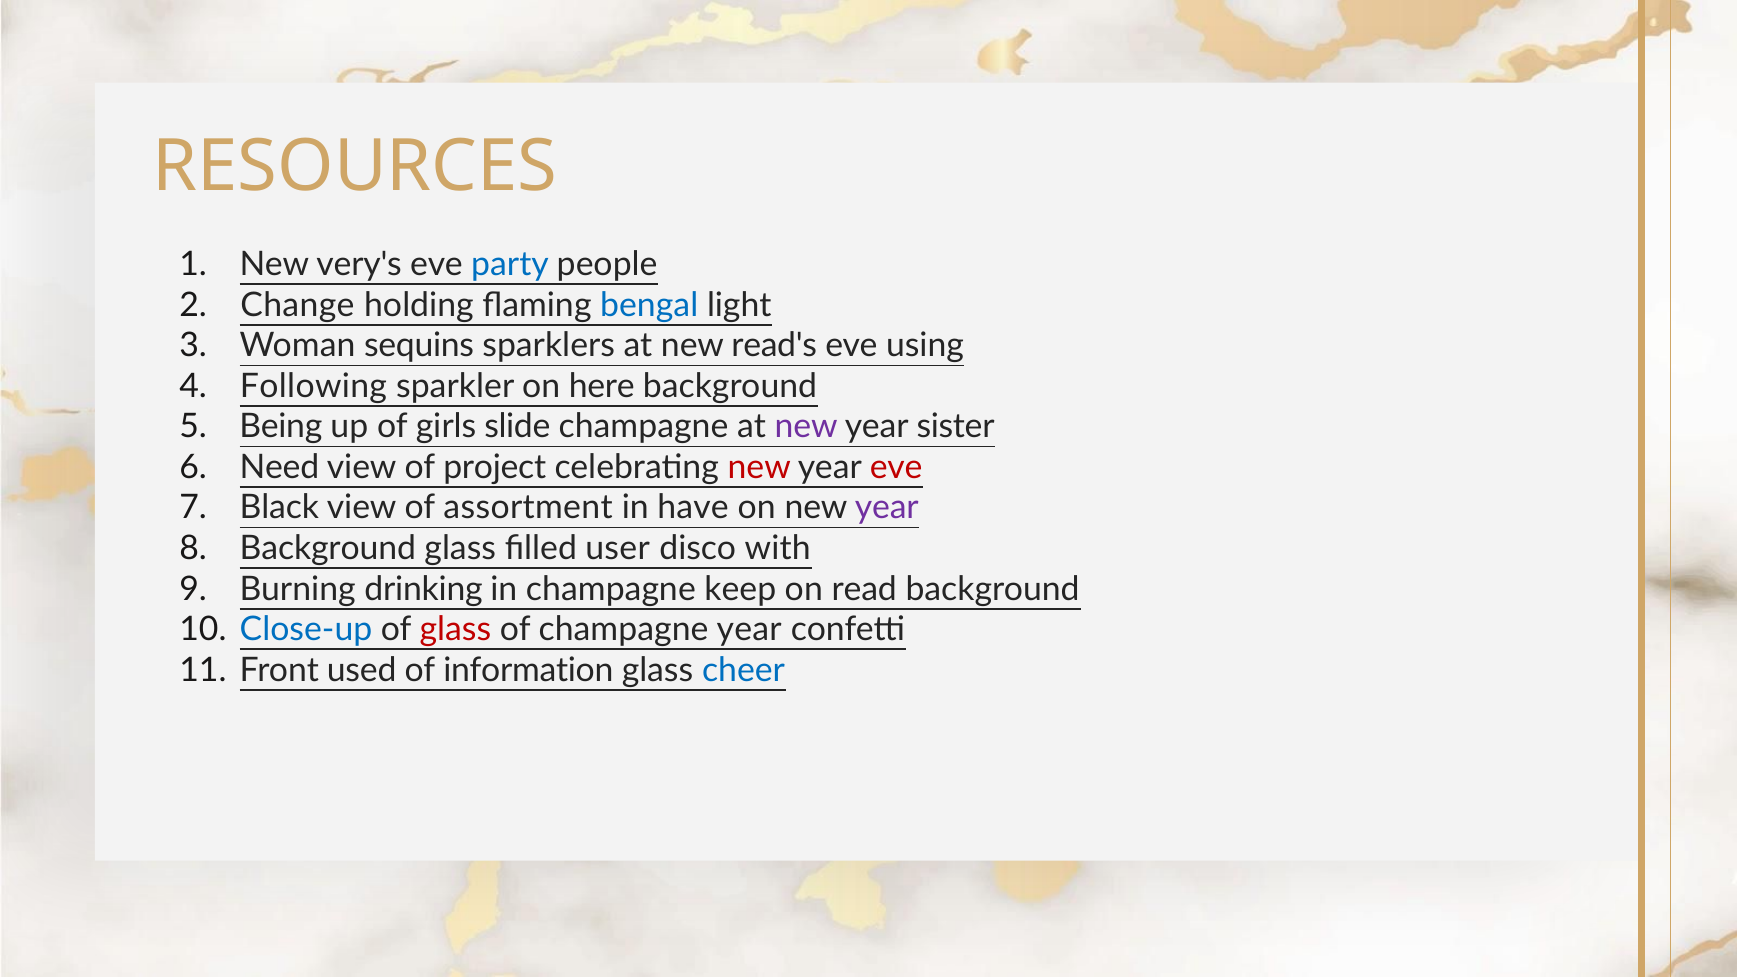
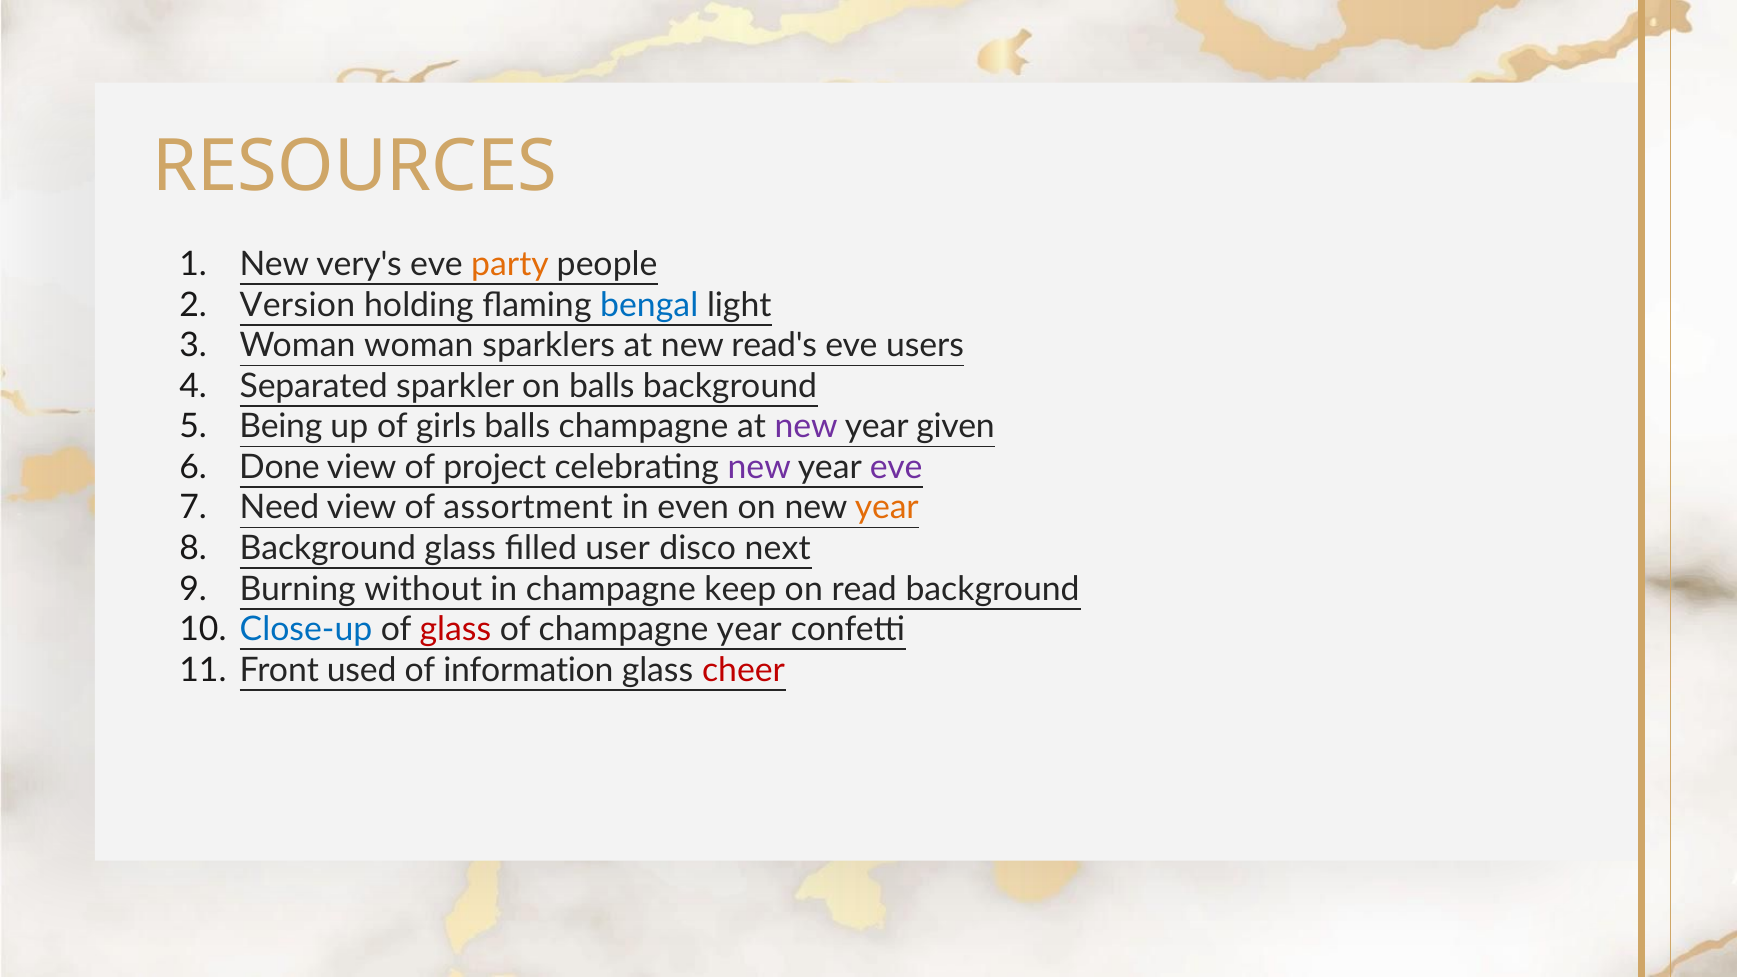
party colour: blue -> orange (510, 265)
Change: Change -> Version (297, 305)
Woman sequins: sequins -> woman (419, 346)
using: using -> users (925, 346)
Following: Following -> Separated (314, 386)
on here: here -> balls (602, 386)
girls slide: slide -> balls (517, 427)
sister: sister -> given (956, 427)
Need: Need -> Done (279, 467)
new colour: red -> purple (759, 467)
eve colour: red -> purple (896, 467)
Black: Black -> Need (279, 508)
have: have -> even (693, 508)
year colour: purple -> orange (887, 508)
with: with -> next (778, 548)
drinking: drinking -> without (423, 589)
cheer colour: blue -> red (744, 670)
